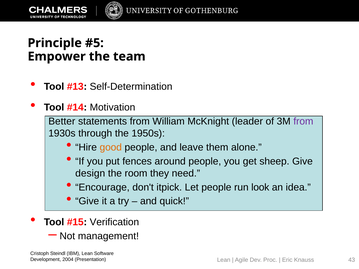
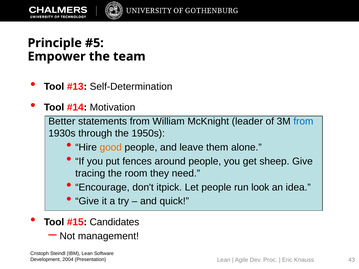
from colour: purple -> blue (303, 121)
design: design -> tracing (90, 173)
Verification: Verification -> Candidates (114, 222)
